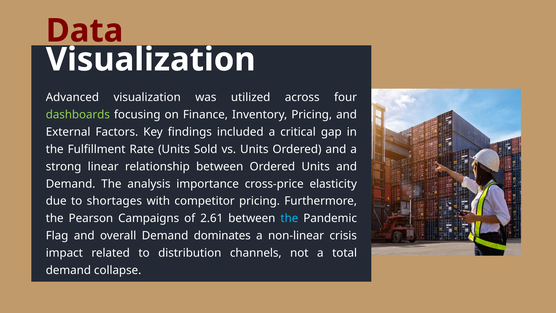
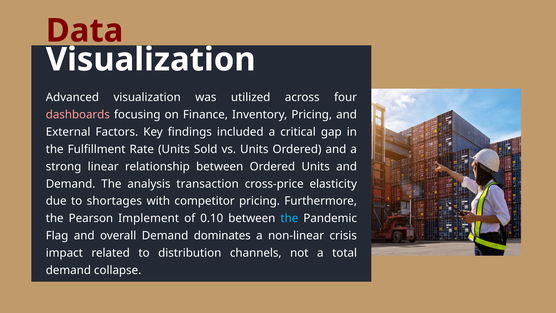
dashboards colour: light green -> pink (78, 115)
importance: importance -> transaction (208, 184)
Campaigns: Campaigns -> Implement (149, 218)
2.61: 2.61 -> 0.10 (212, 218)
